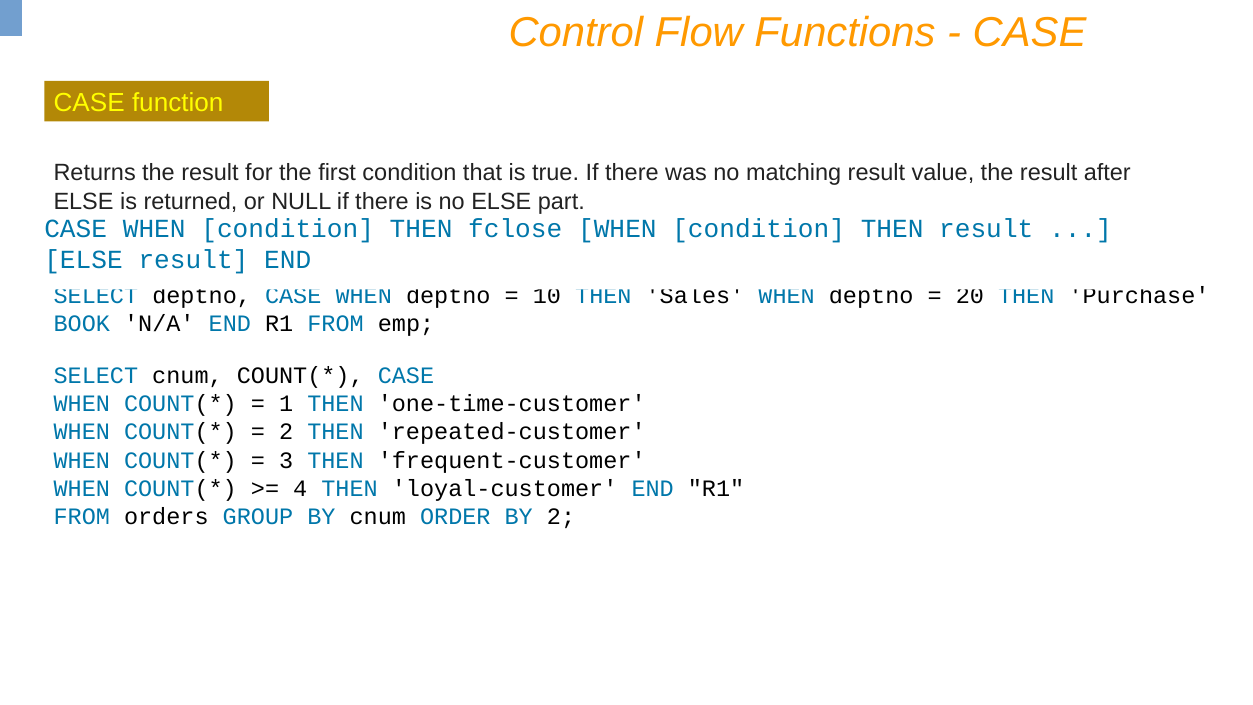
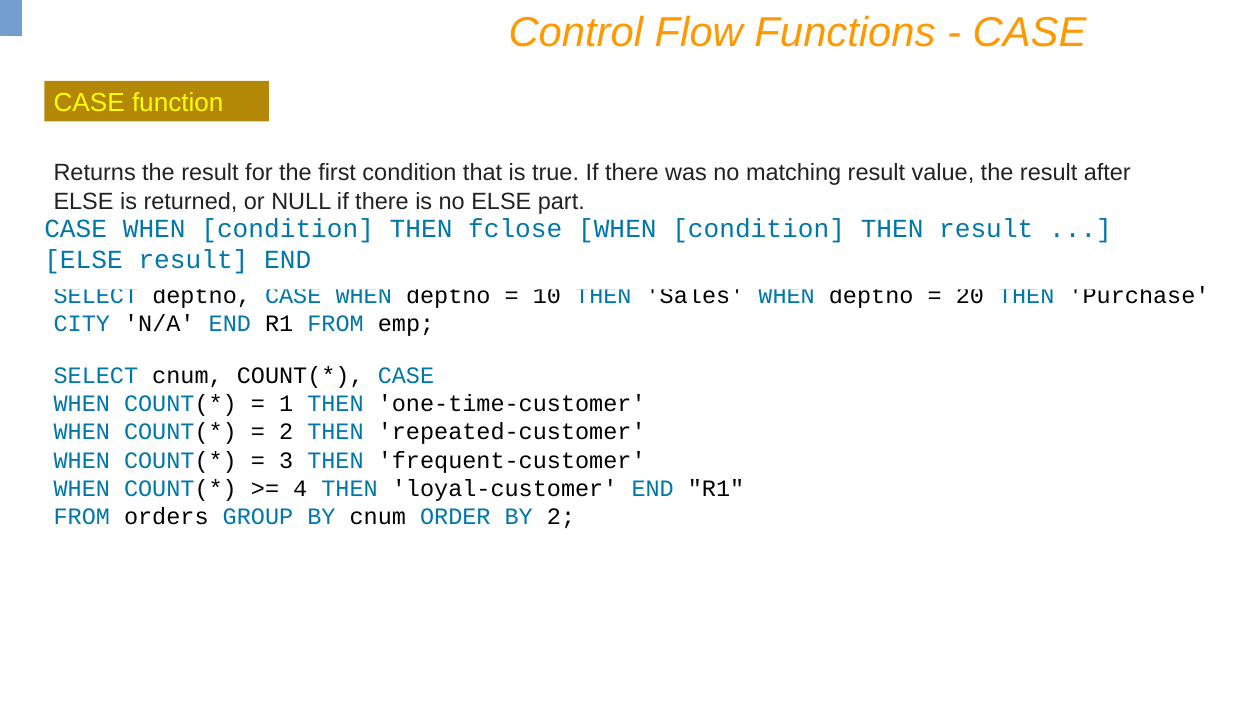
BOOK: BOOK -> CITY (82, 324)
